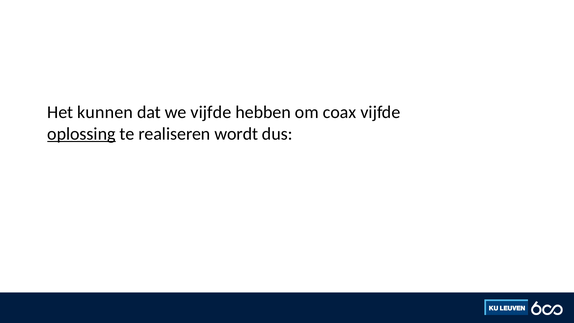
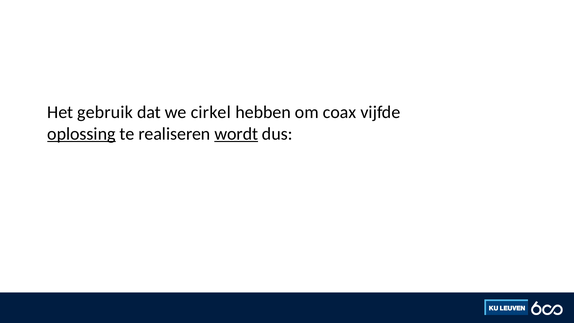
kunnen: kunnen -> gebruik (105, 112)
we vijfde: vijfde -> cirkel (211, 112)
wordt underline: none -> present (236, 134)
